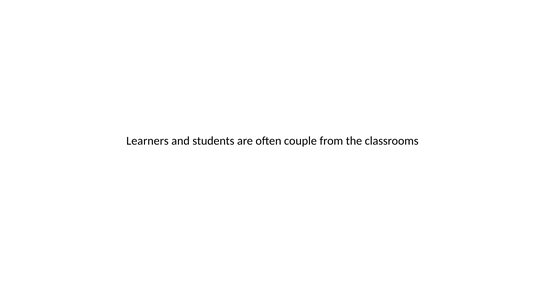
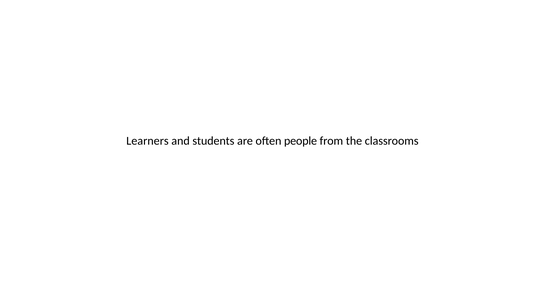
couple: couple -> people (301, 141)
